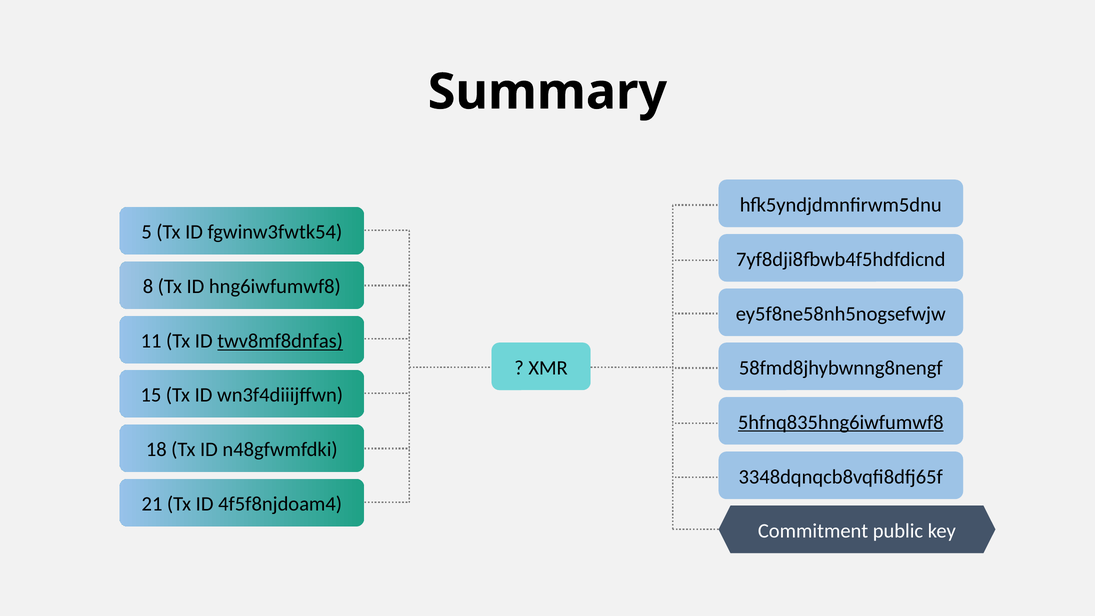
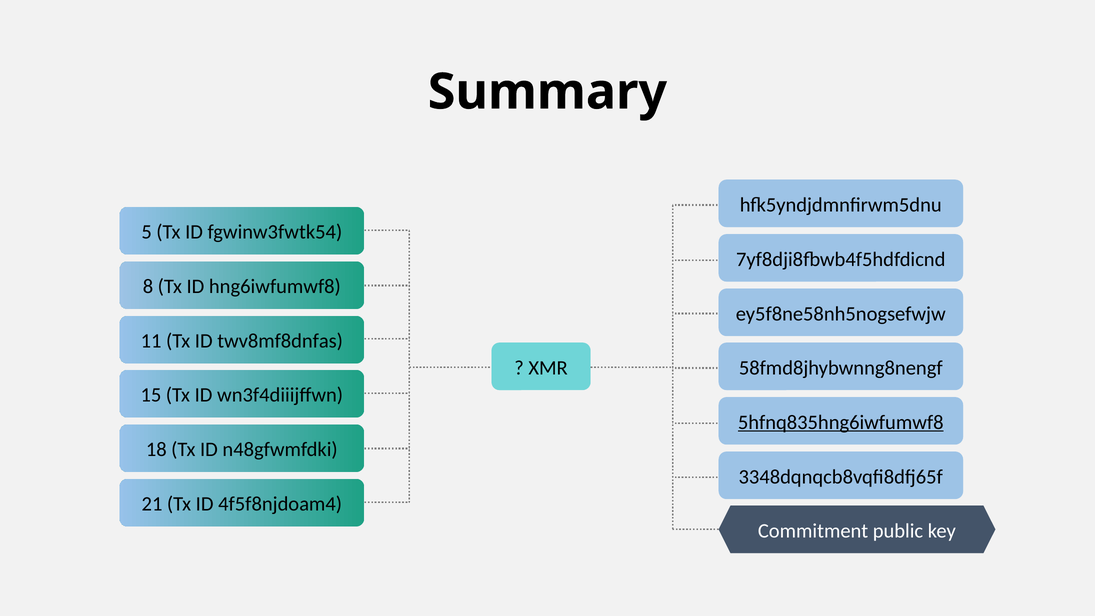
twv8mf8dnfas underline: present -> none (280, 341)
